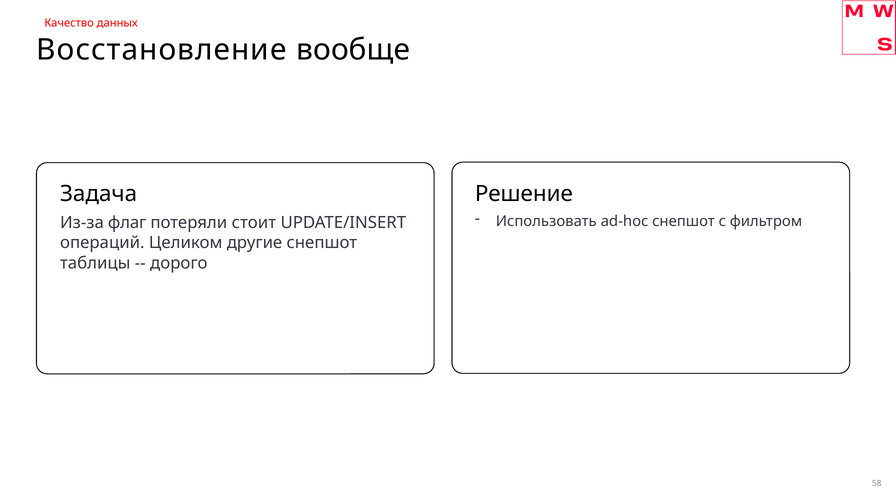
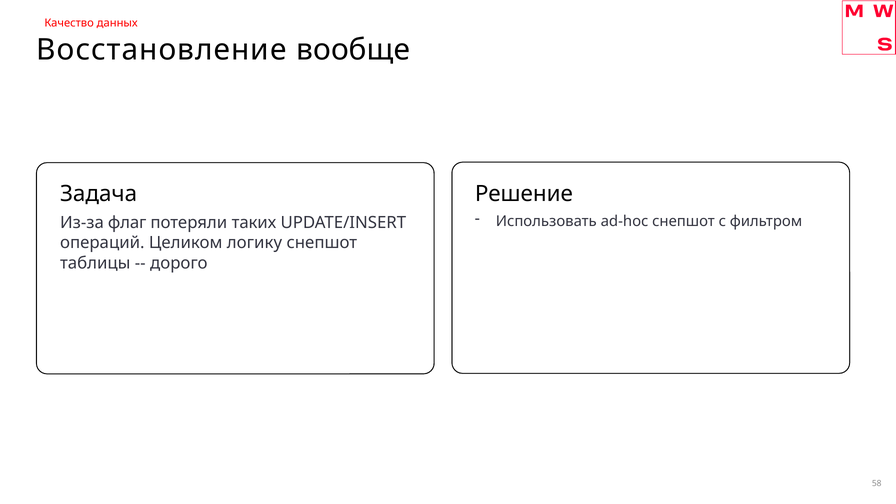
стоит: стоит -> таких (254, 223)
другие: другие -> логику (254, 243)
